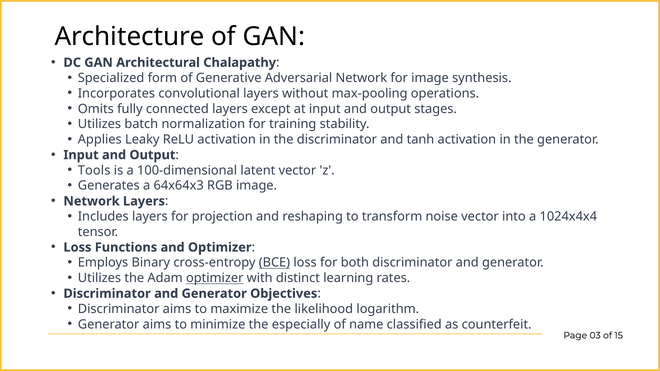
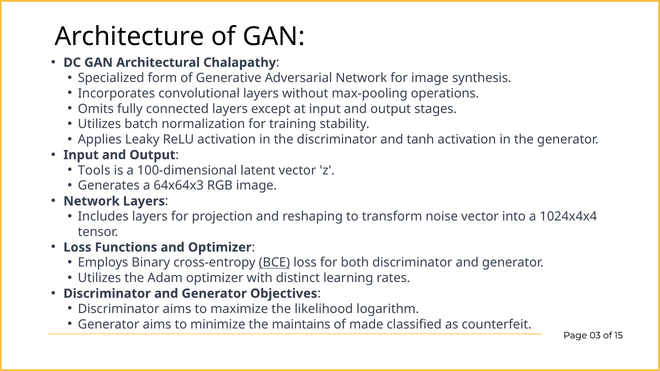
optimizer underline: present -> none (215, 278)
especially: especially -> maintains (301, 325)
name: name -> made (366, 325)
